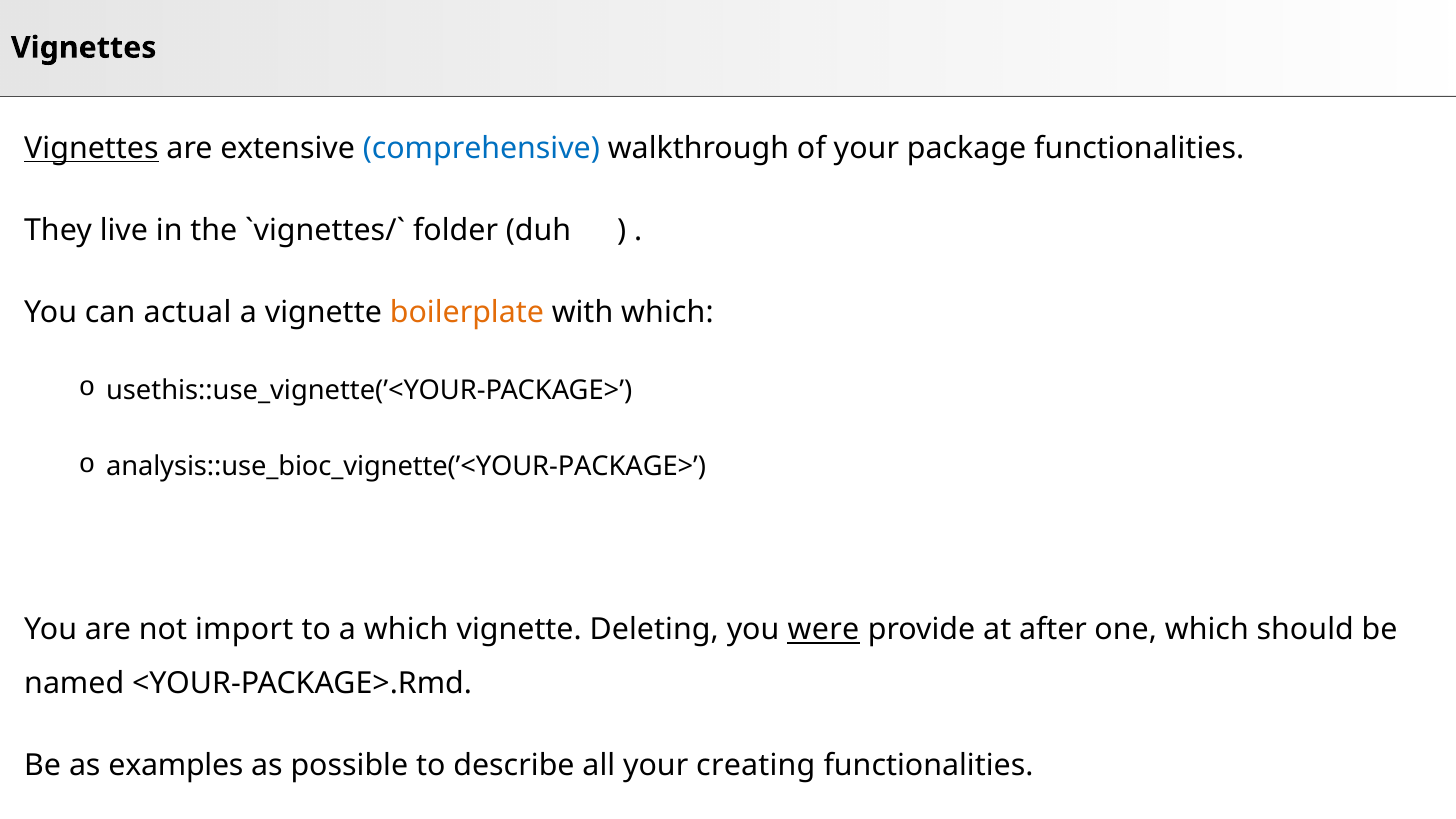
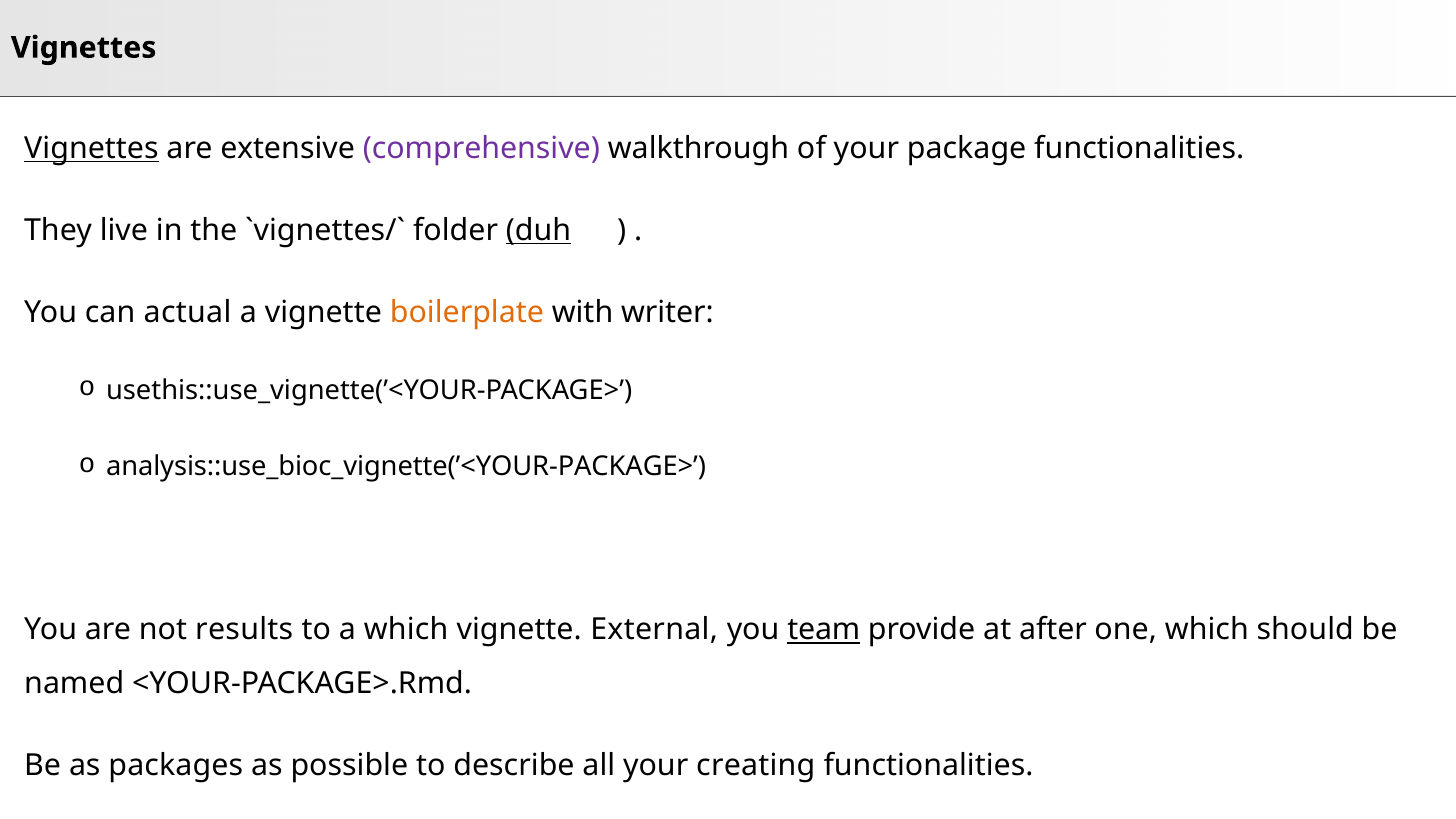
comprehensive colour: blue -> purple (481, 148)
duh underline: none -> present (539, 230)
with which: which -> writer (667, 312)
import: import -> results (244, 629)
Deleting: Deleting -> External (654, 629)
were: were -> team (824, 629)
examples: examples -> packages (176, 766)
